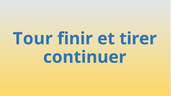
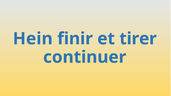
Tour: Tour -> Hein (33, 39)
